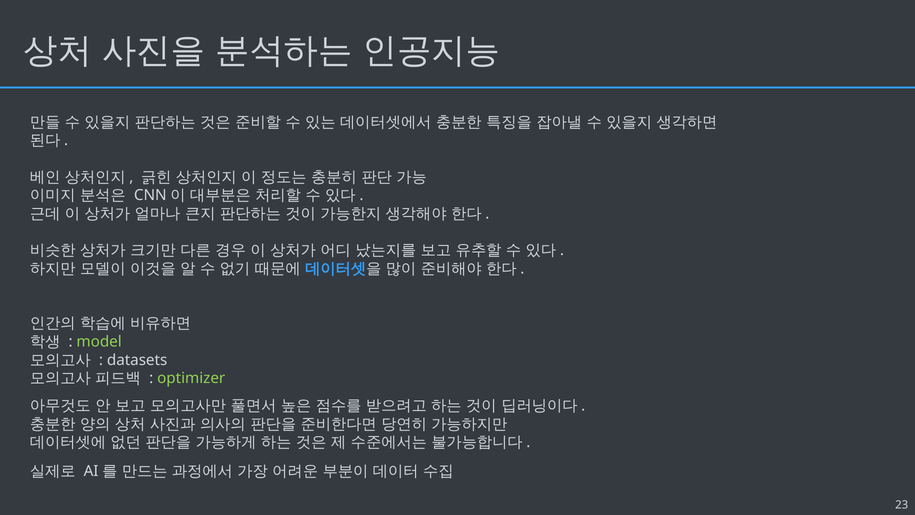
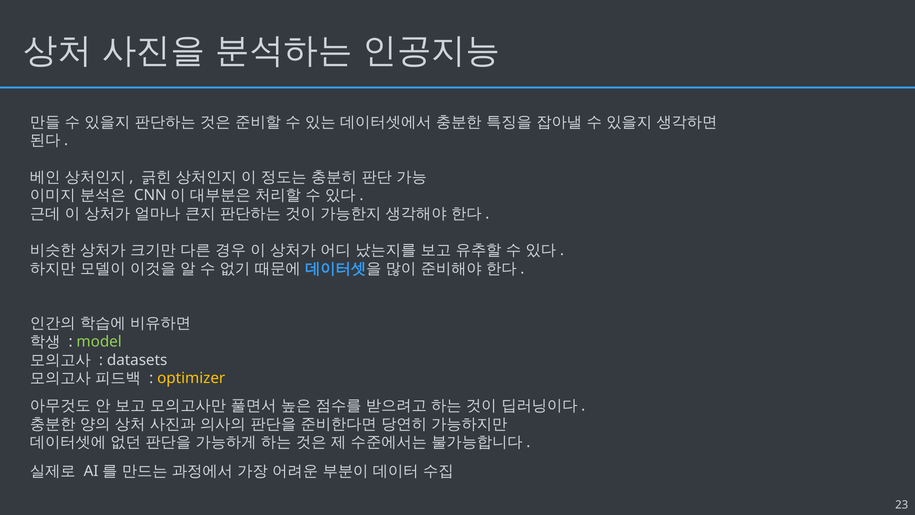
optimizer colour: light green -> yellow (191, 378)
